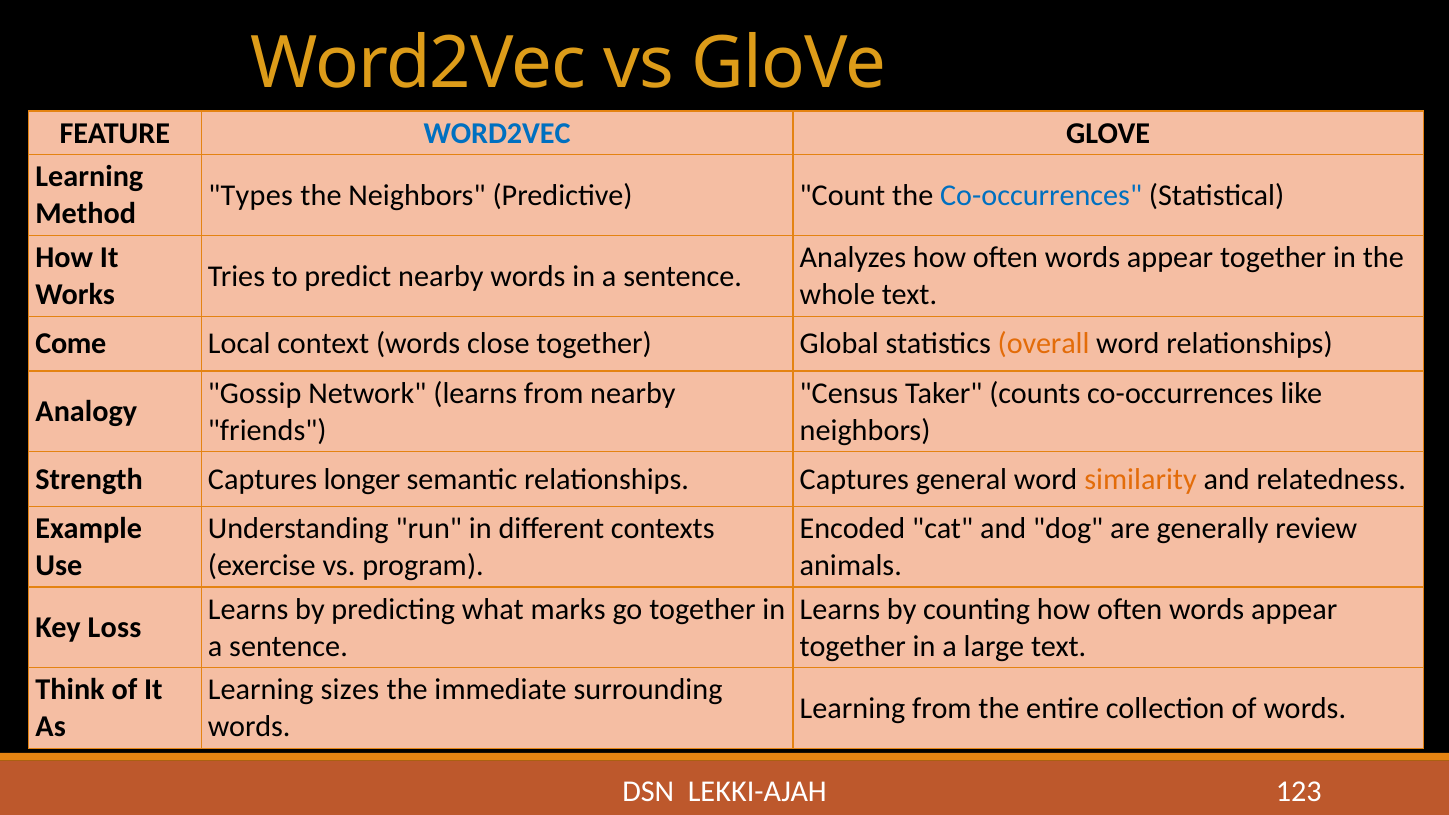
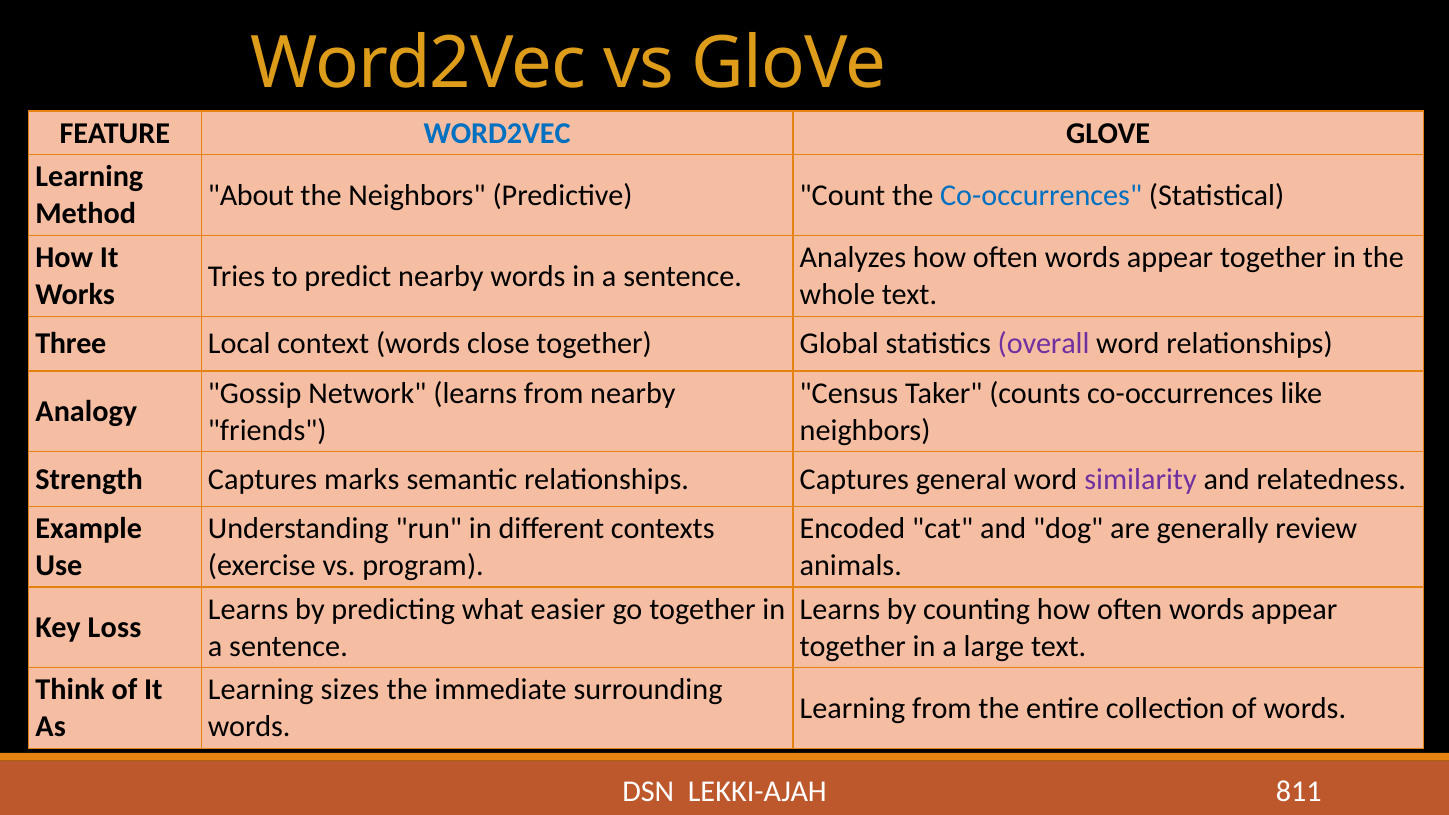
Types: Types -> About (251, 195)
Come: Come -> Three (71, 344)
overall colour: orange -> purple (1044, 344)
longer: longer -> marks (362, 479)
similarity colour: orange -> purple (1141, 479)
marks: marks -> easier (568, 609)
123: 123 -> 811 (1299, 791)
